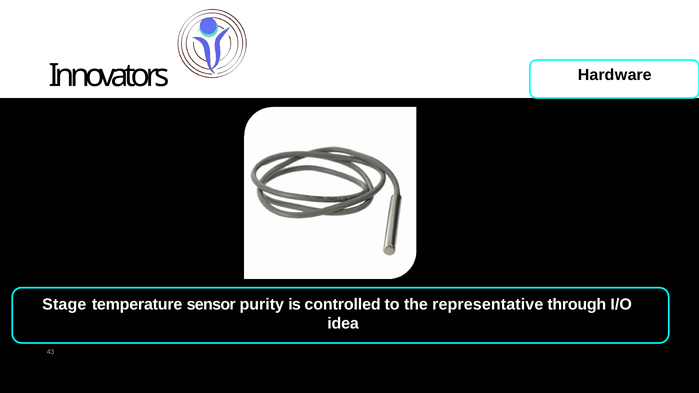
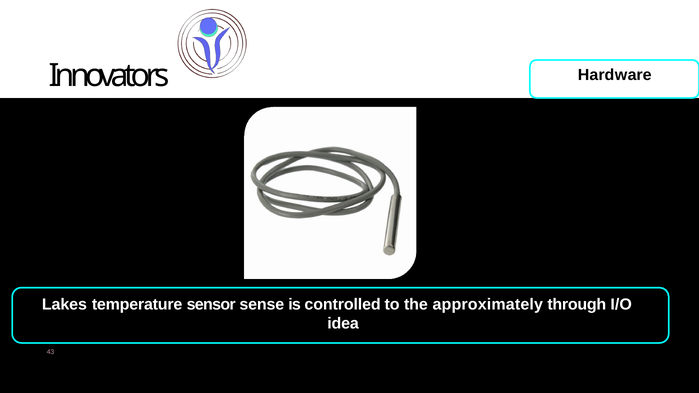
Stage: Stage -> Lakes (64, 305)
purity: purity -> sense (262, 305)
representative: representative -> approximately (488, 305)
